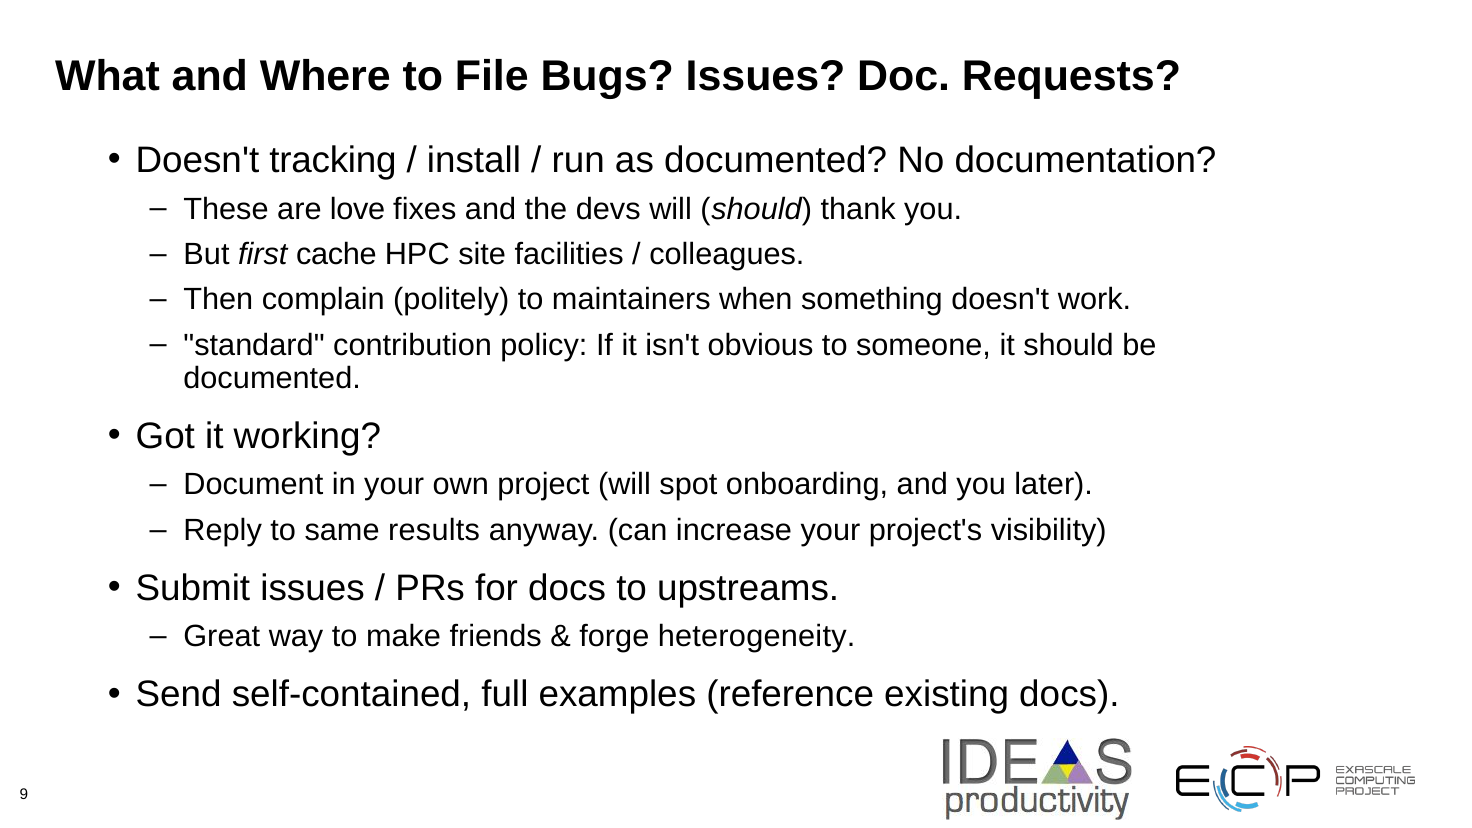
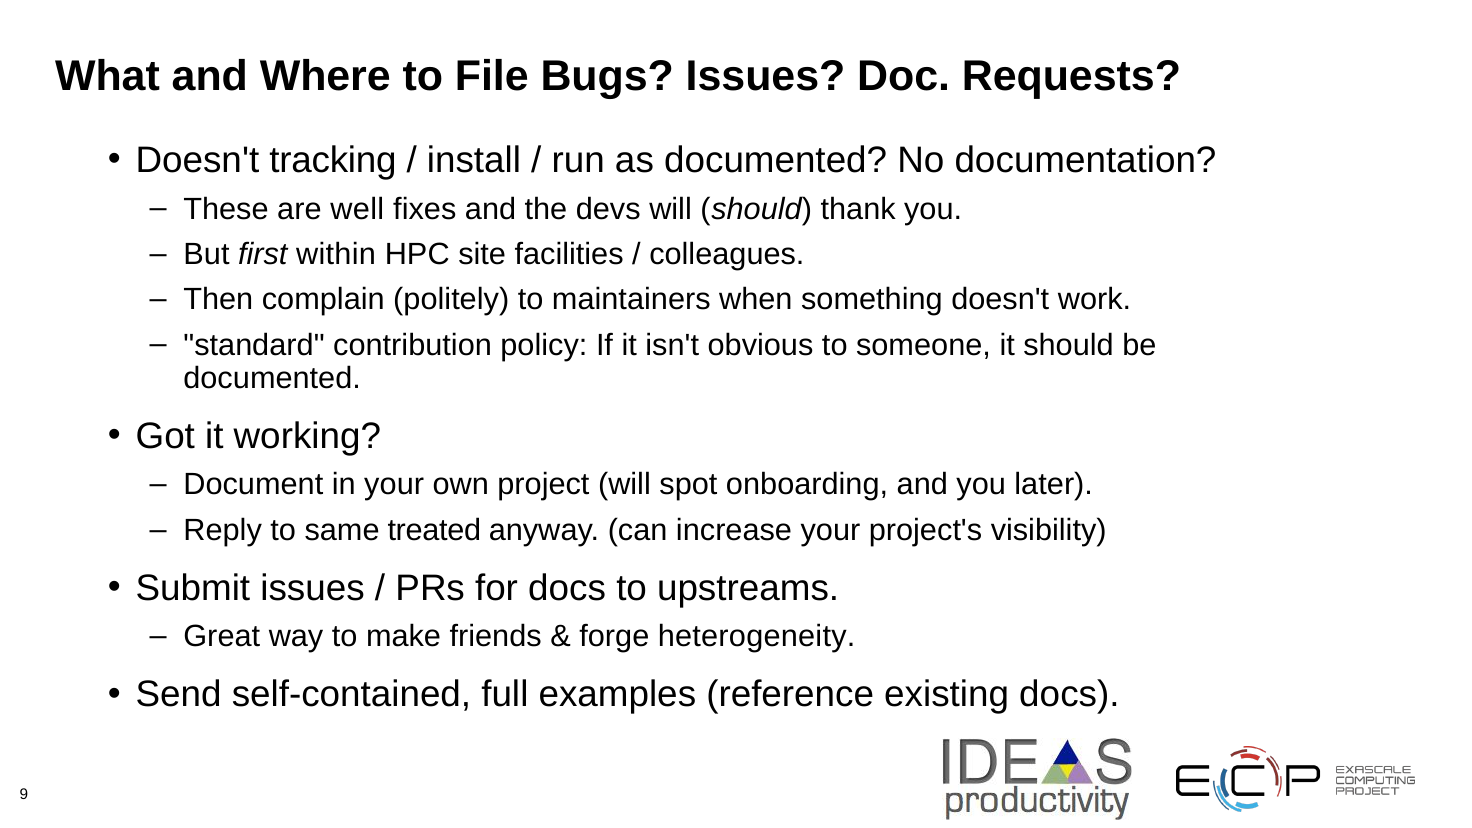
love: love -> well (357, 209)
cache: cache -> within (336, 254)
results: results -> treated (434, 530)
